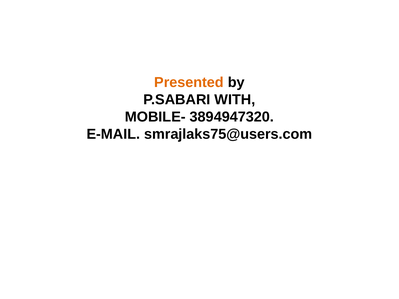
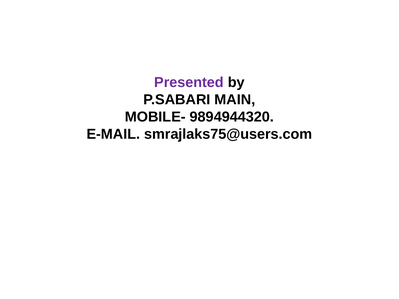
Presented colour: orange -> purple (189, 82)
WITH: WITH -> MAIN (235, 100)
3894947320: 3894947320 -> 9894944320 (232, 117)
